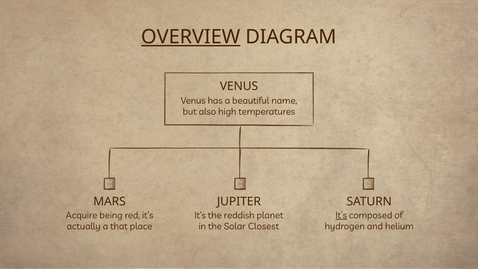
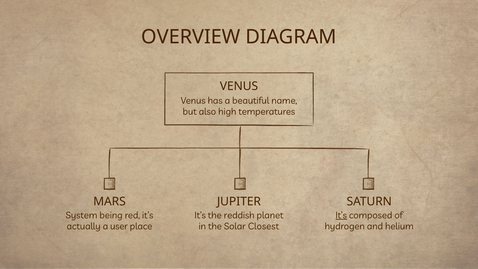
OVERVIEW underline: present -> none (191, 37)
Acquire: Acquire -> System (81, 215)
that: that -> user (119, 226)
